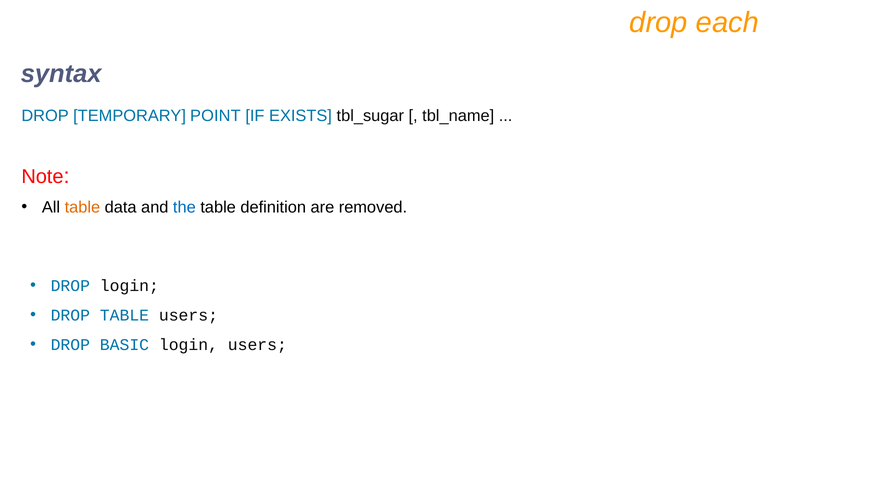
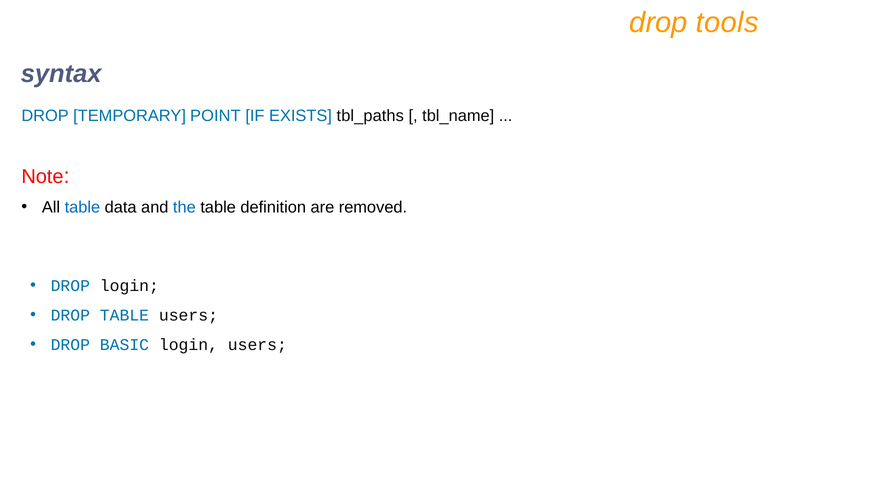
each: each -> tools (727, 23)
tbl_sugar: tbl_sugar -> tbl_paths (370, 116)
table colour: orange -> blue (82, 207)
